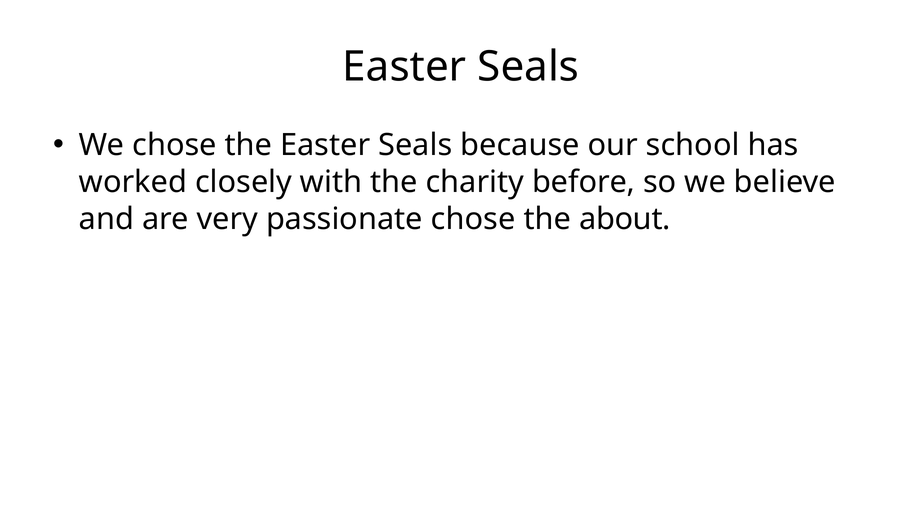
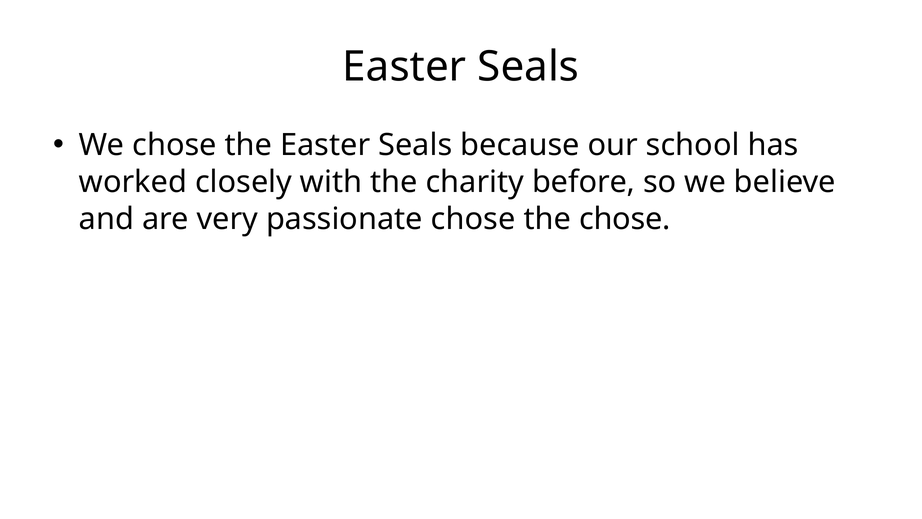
the about: about -> chose (625, 219)
